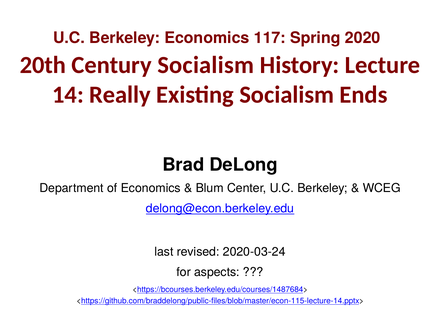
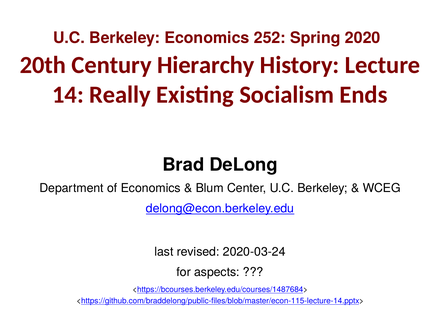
117: 117 -> 252 (270, 38)
Century Socialism: Socialism -> Hierarchy (206, 65)
